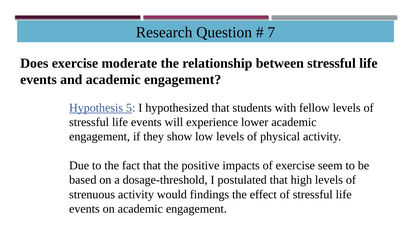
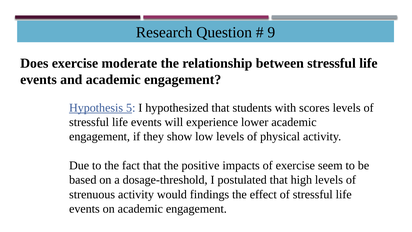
7: 7 -> 9 (271, 32)
fellow: fellow -> scores (314, 108)
